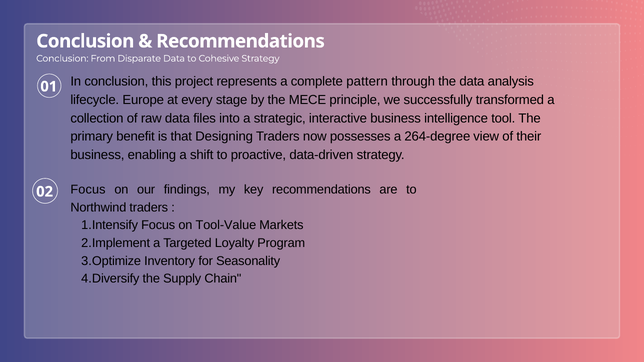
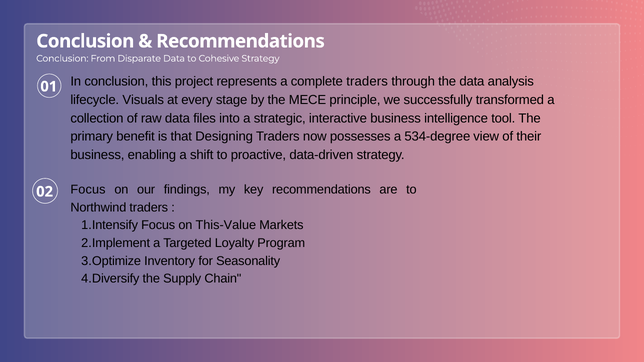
complete pattern: pattern -> traders (367, 81)
Europe: Europe -> Visuals (143, 100)
264-degree: 264-degree -> 534-degree (437, 137)
Tool-Value: Tool-Value -> This-Value (226, 225)
